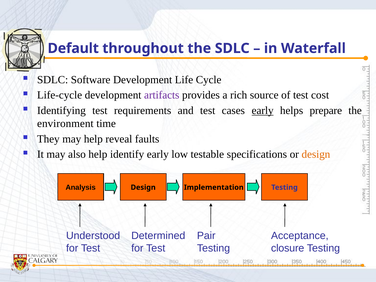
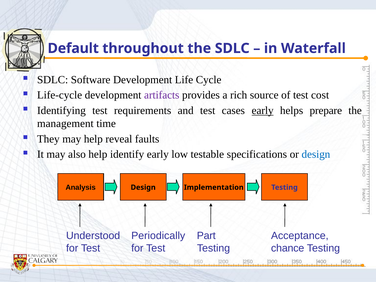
environment: environment -> management (65, 124)
design colour: orange -> blue (316, 154)
Determined: Determined -> Periodically (158, 236)
Pair: Pair -> Part (206, 236)
closure: closure -> chance (288, 248)
